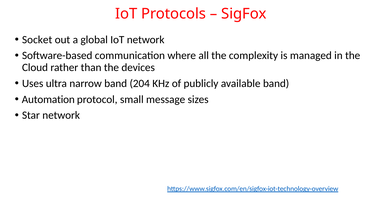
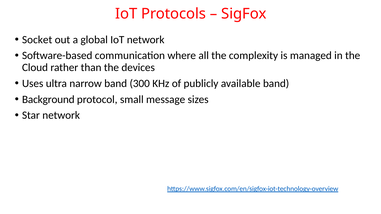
204: 204 -> 300 (140, 84)
Automation: Automation -> Background (48, 100)
